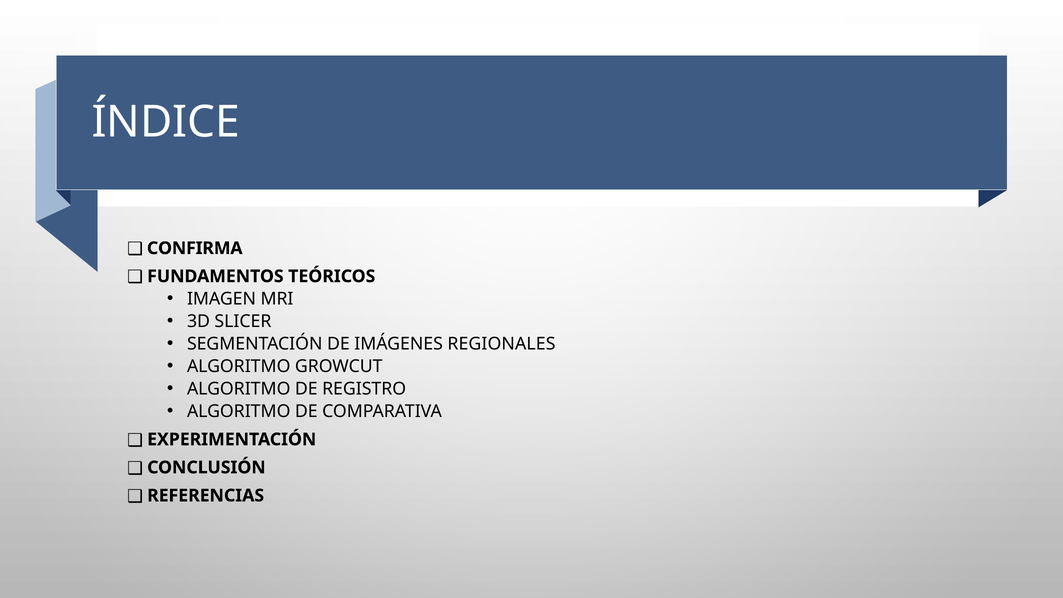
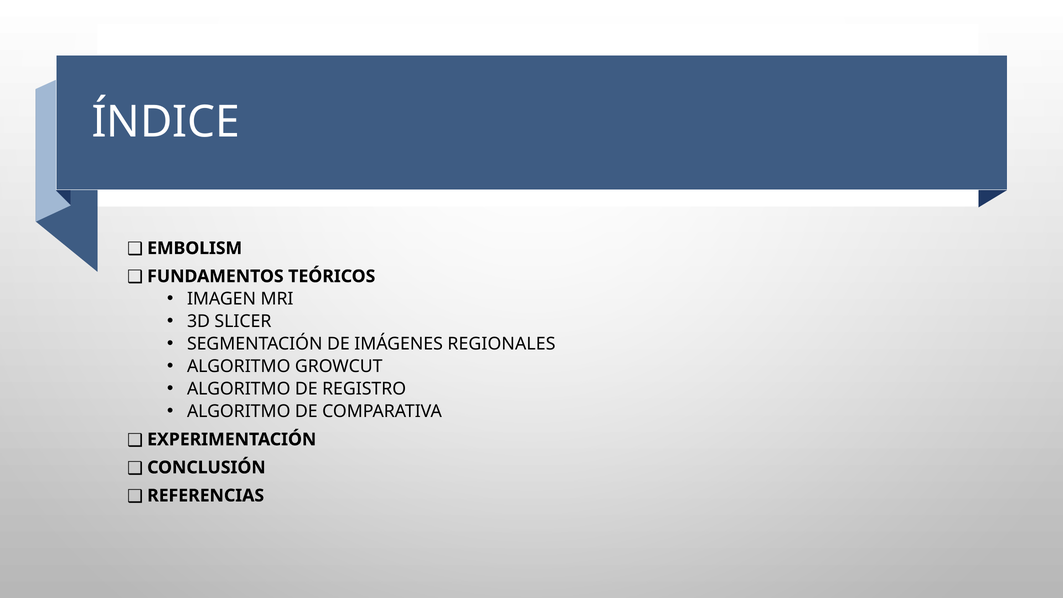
CONFIRMA: CONFIRMA -> EMBOLISM (195, 248)
